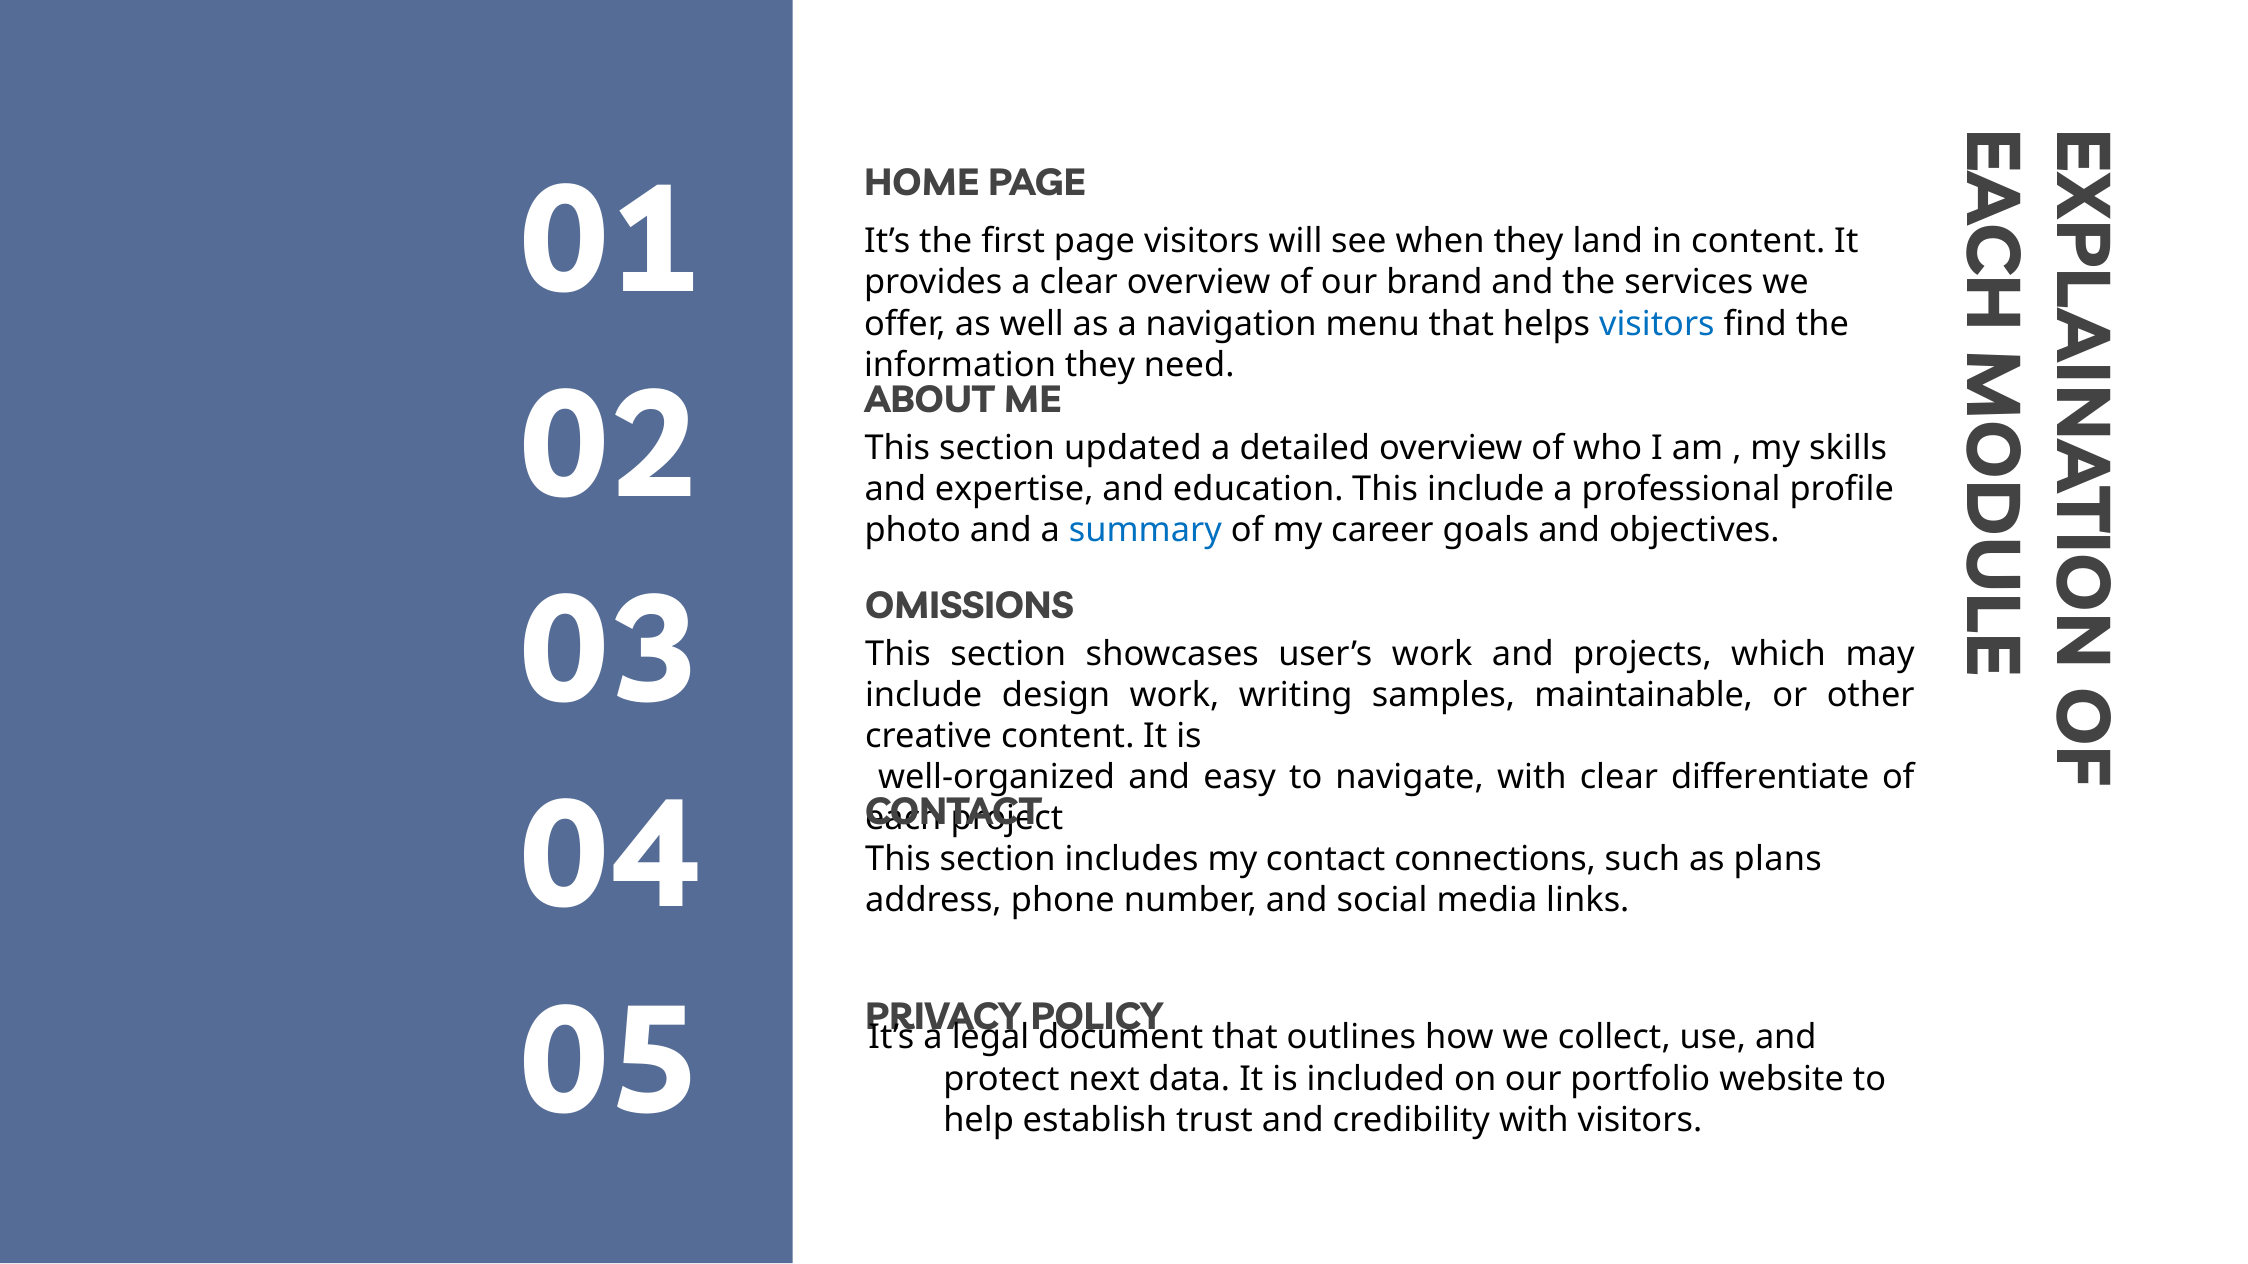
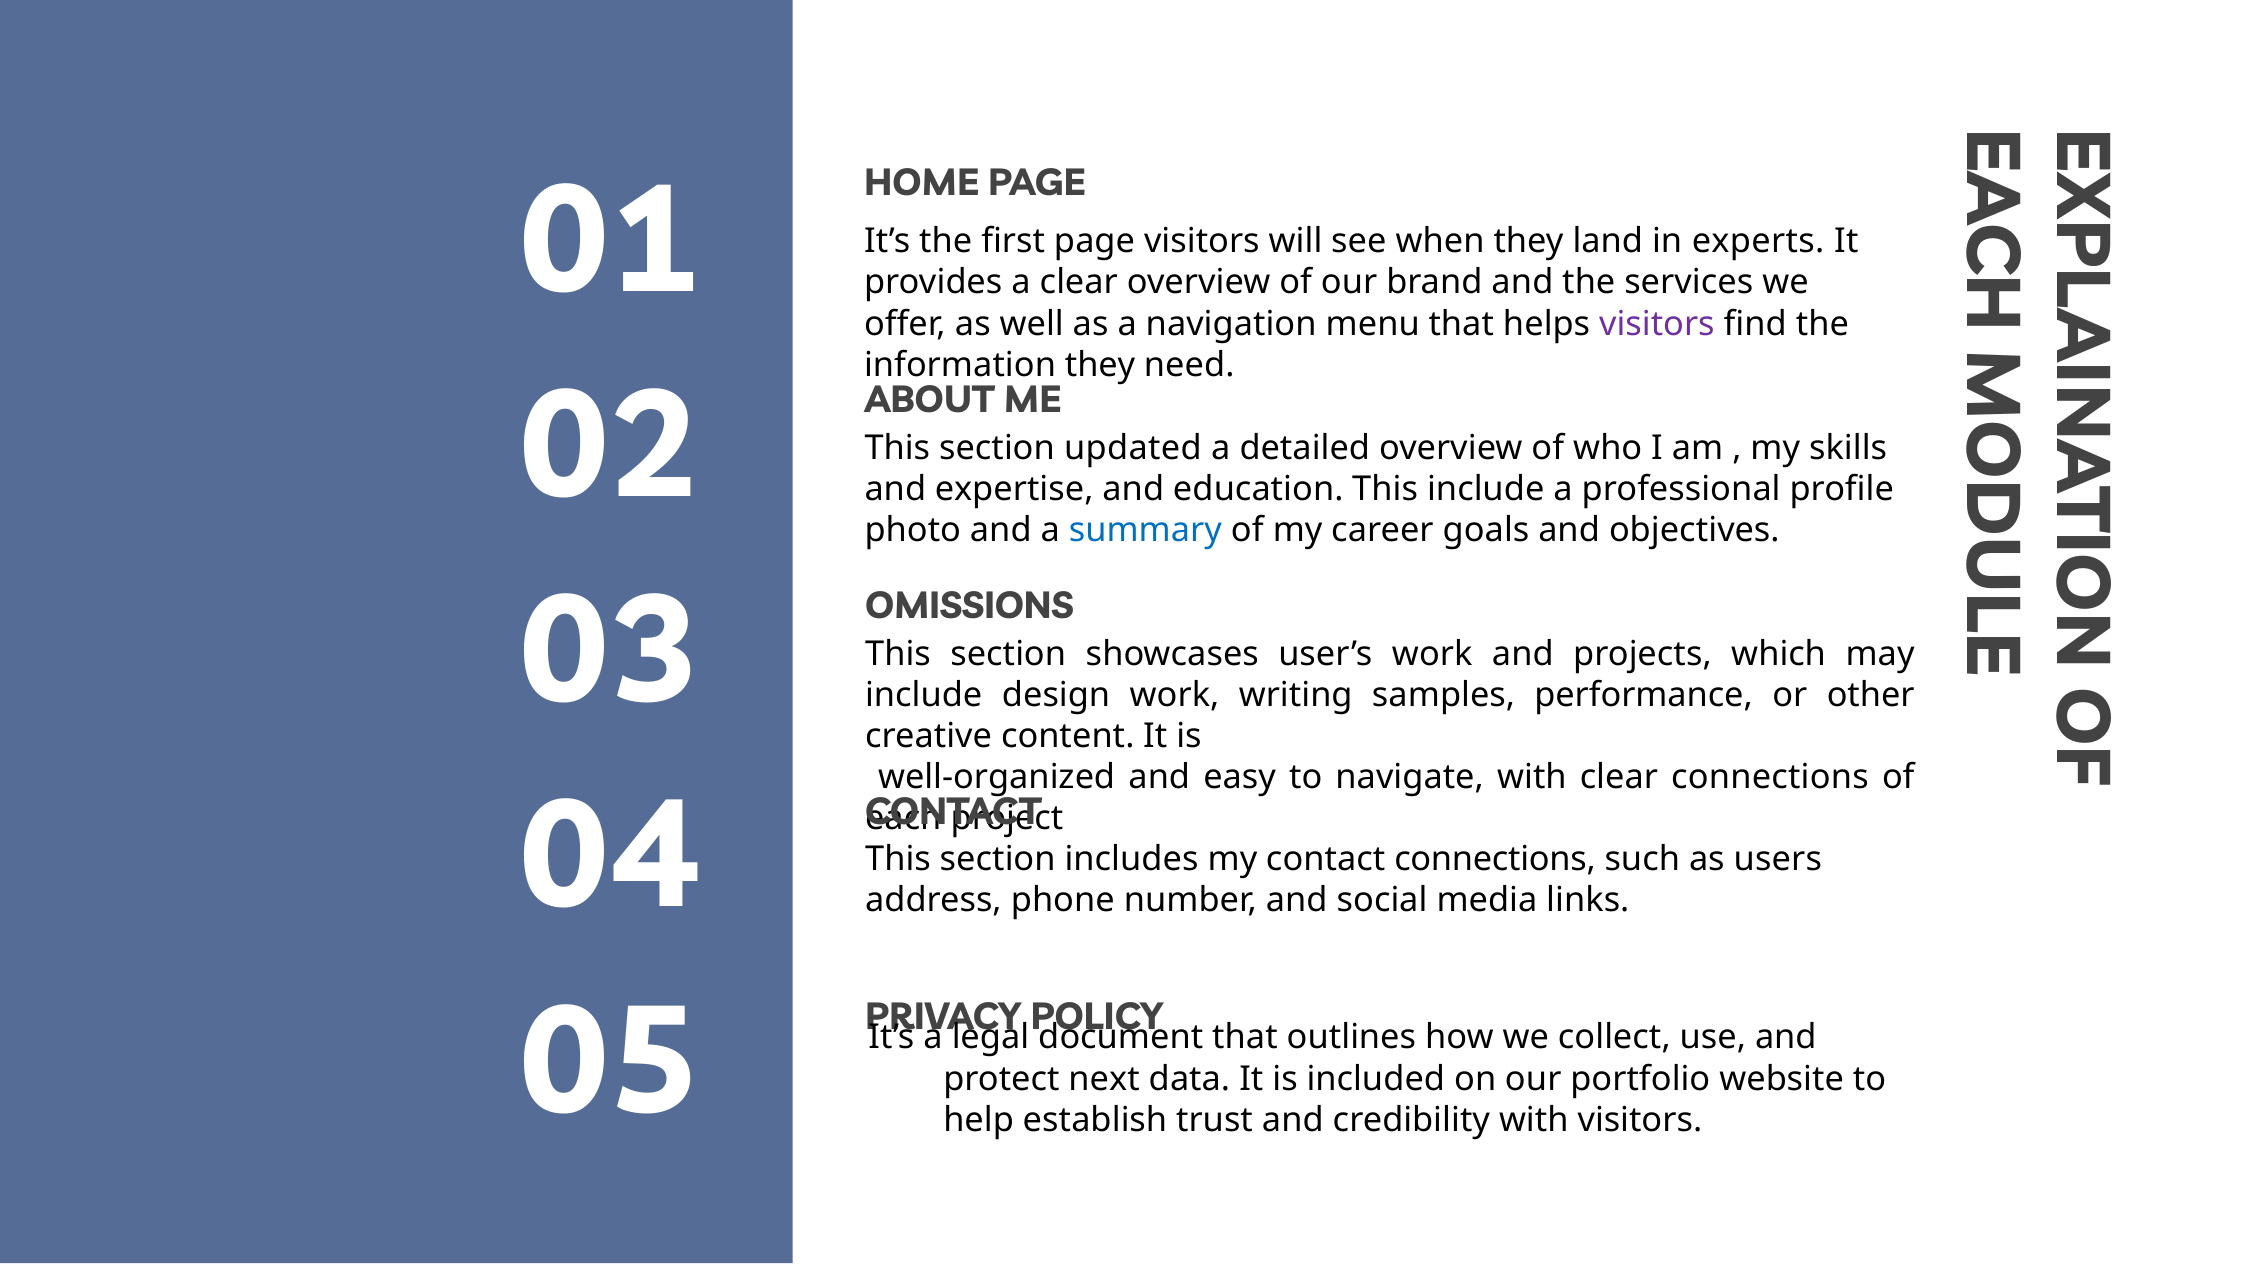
in content: content -> experts (1758, 241)
visitors colour: blue -> purple (1657, 324)
maintainable: maintainable -> performance (1644, 695)
clear differentiate: differentiate -> connections (1770, 778)
plans: plans -> users (1778, 860)
